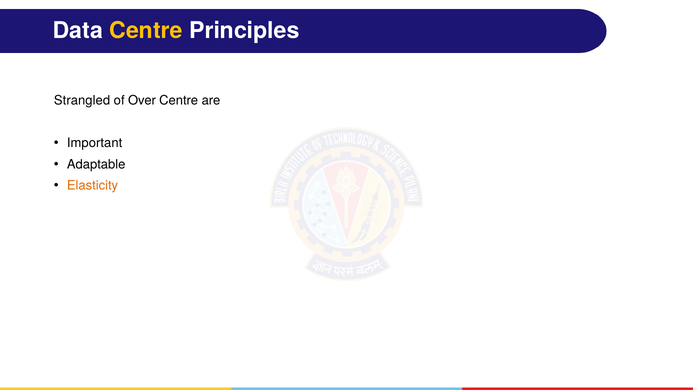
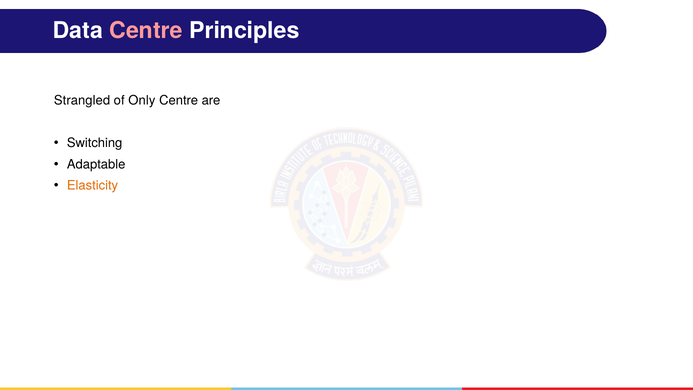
Centre colour: yellow -> pink (146, 31)
Over: Over -> Only (142, 100)
Important: Important -> Switching (95, 143)
